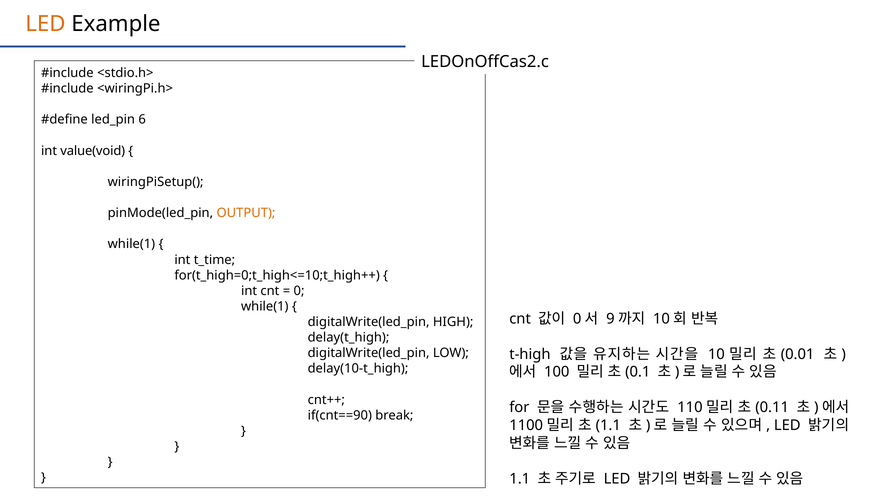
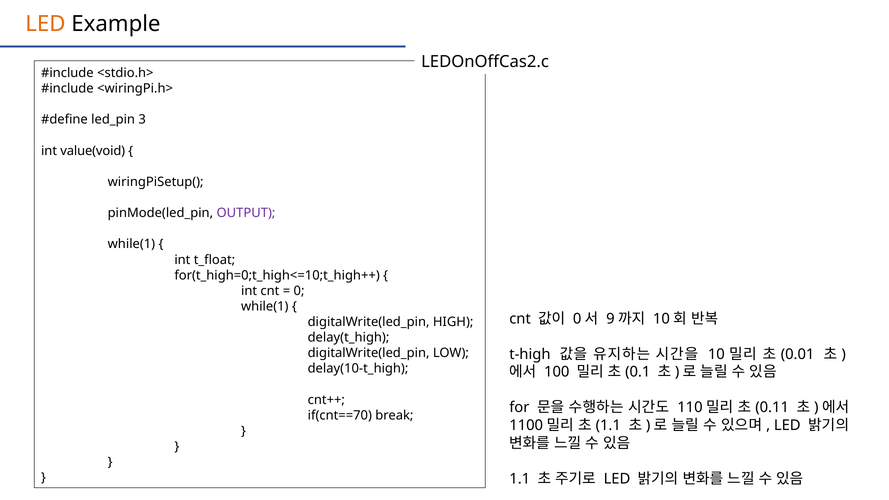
6: 6 -> 3 (142, 120)
OUTPUT colour: orange -> purple (246, 213)
t_time: t_time -> t_float (214, 260)
if(cnt==90: if(cnt==90 -> if(cnt==70 (340, 415)
